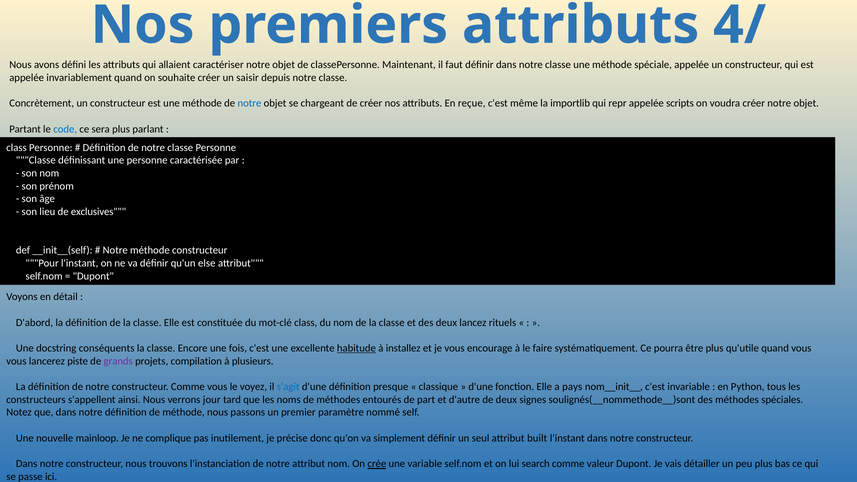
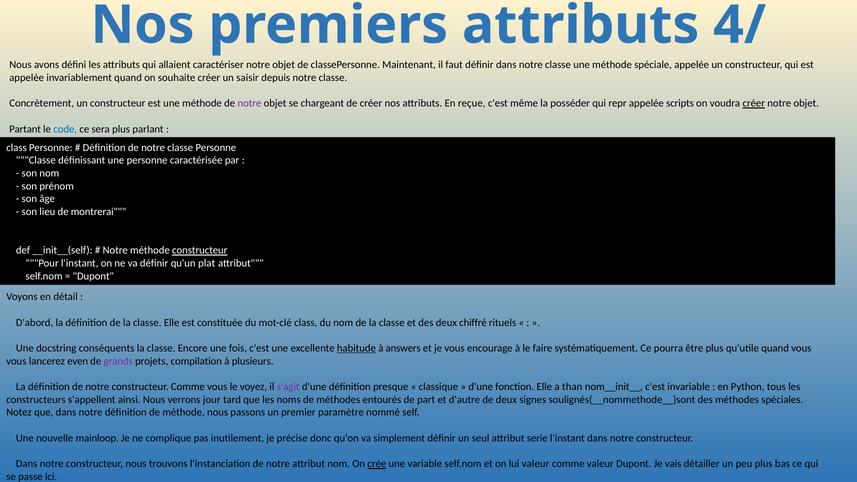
notre colour: blue -> purple (249, 103)
importlib: importlib -> posséder (570, 103)
créer underline: none -> present (754, 103)
exclusives: exclusives -> montrerai (99, 212)
constructeur underline: none -> present (200, 250)
else: else -> plat (207, 263)
lancez: lancez -> chiffré (473, 323)
installez: installez -> answers (403, 348)
piste: piste -> even (78, 361)
s'agit colour: blue -> purple (288, 387)
pays: pays -> than (572, 387)
built: built -> serie (537, 438)
lui search: search -> valeur (536, 464)
